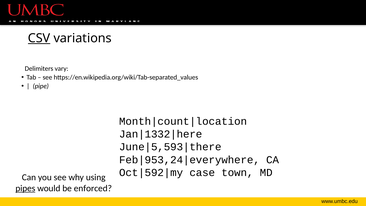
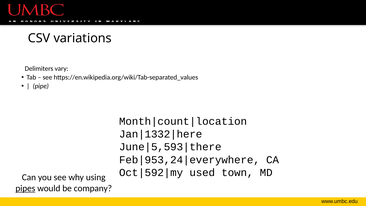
CSV underline: present -> none (39, 38)
case: case -> used (202, 172)
enforced: enforced -> company (93, 188)
